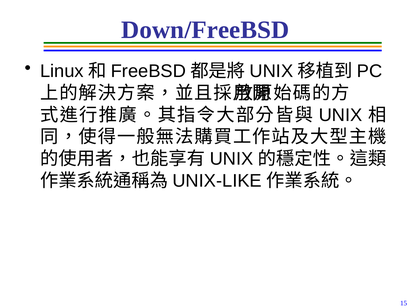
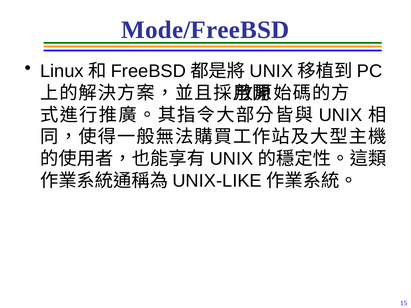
Down/FreeBSD: Down/FreeBSD -> Mode/FreeBSD (205, 30)
